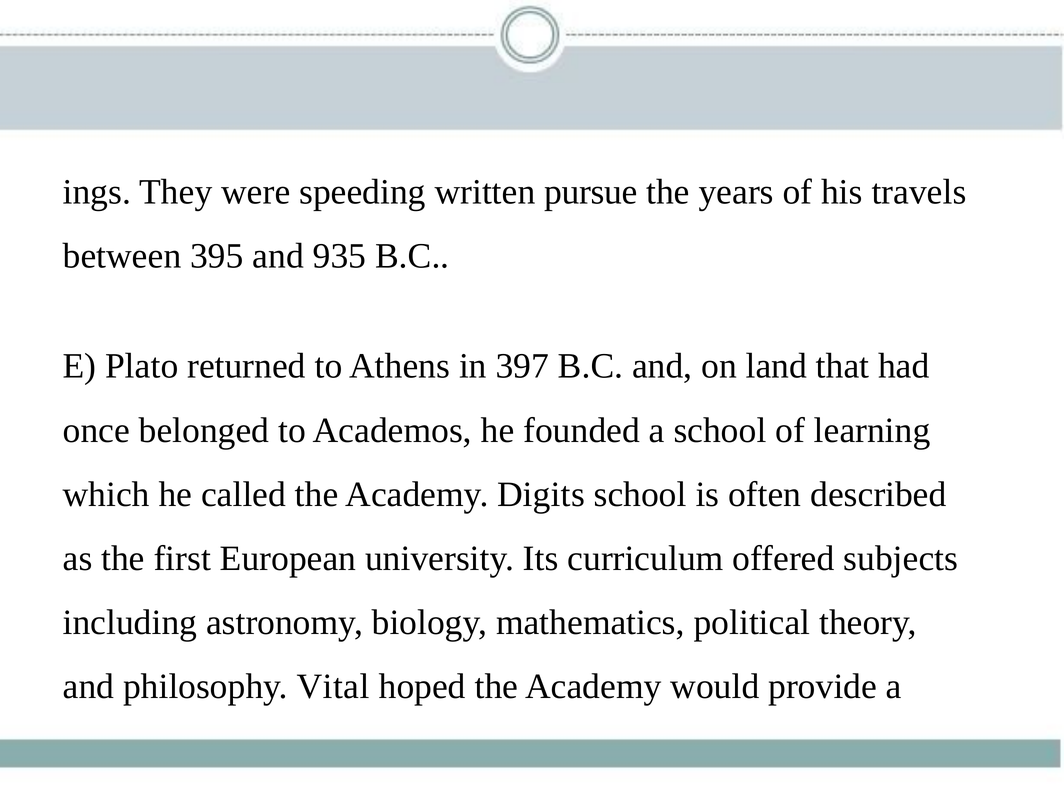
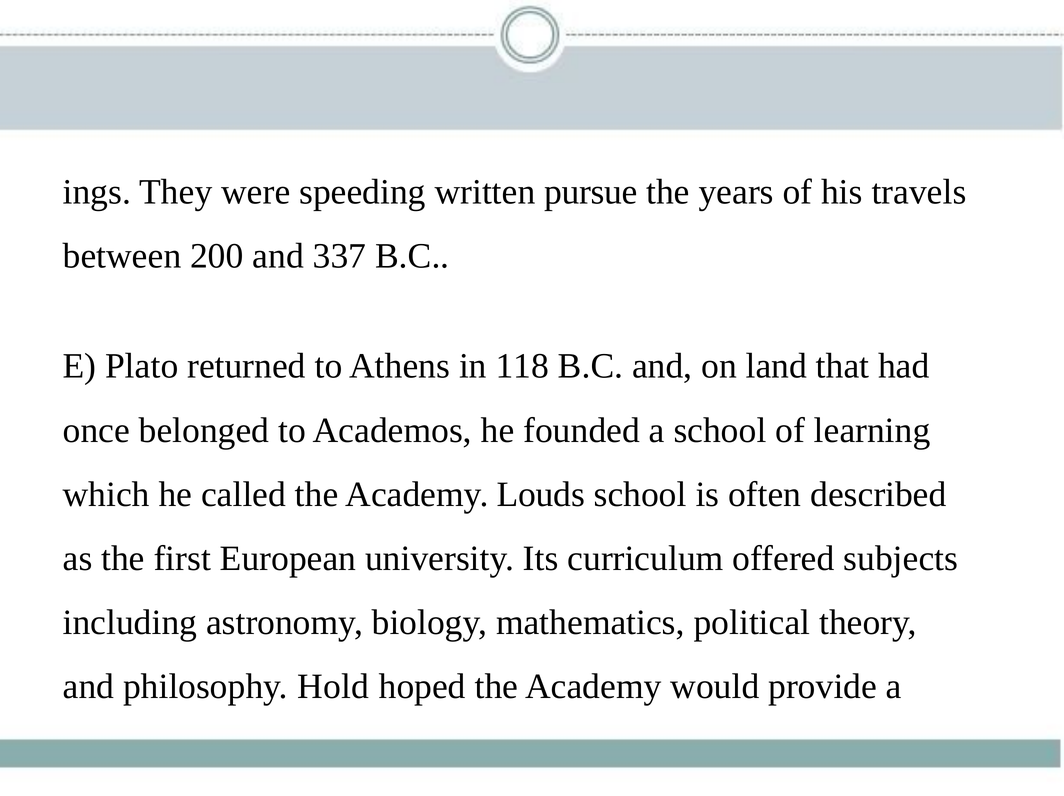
395: 395 -> 200 (217, 256)
935: 935 -> 337 (340, 256)
397: 397 -> 118 (522, 366)
Digit: Digit -> Loud (534, 494)
Vital: Vital -> Hold (333, 687)
